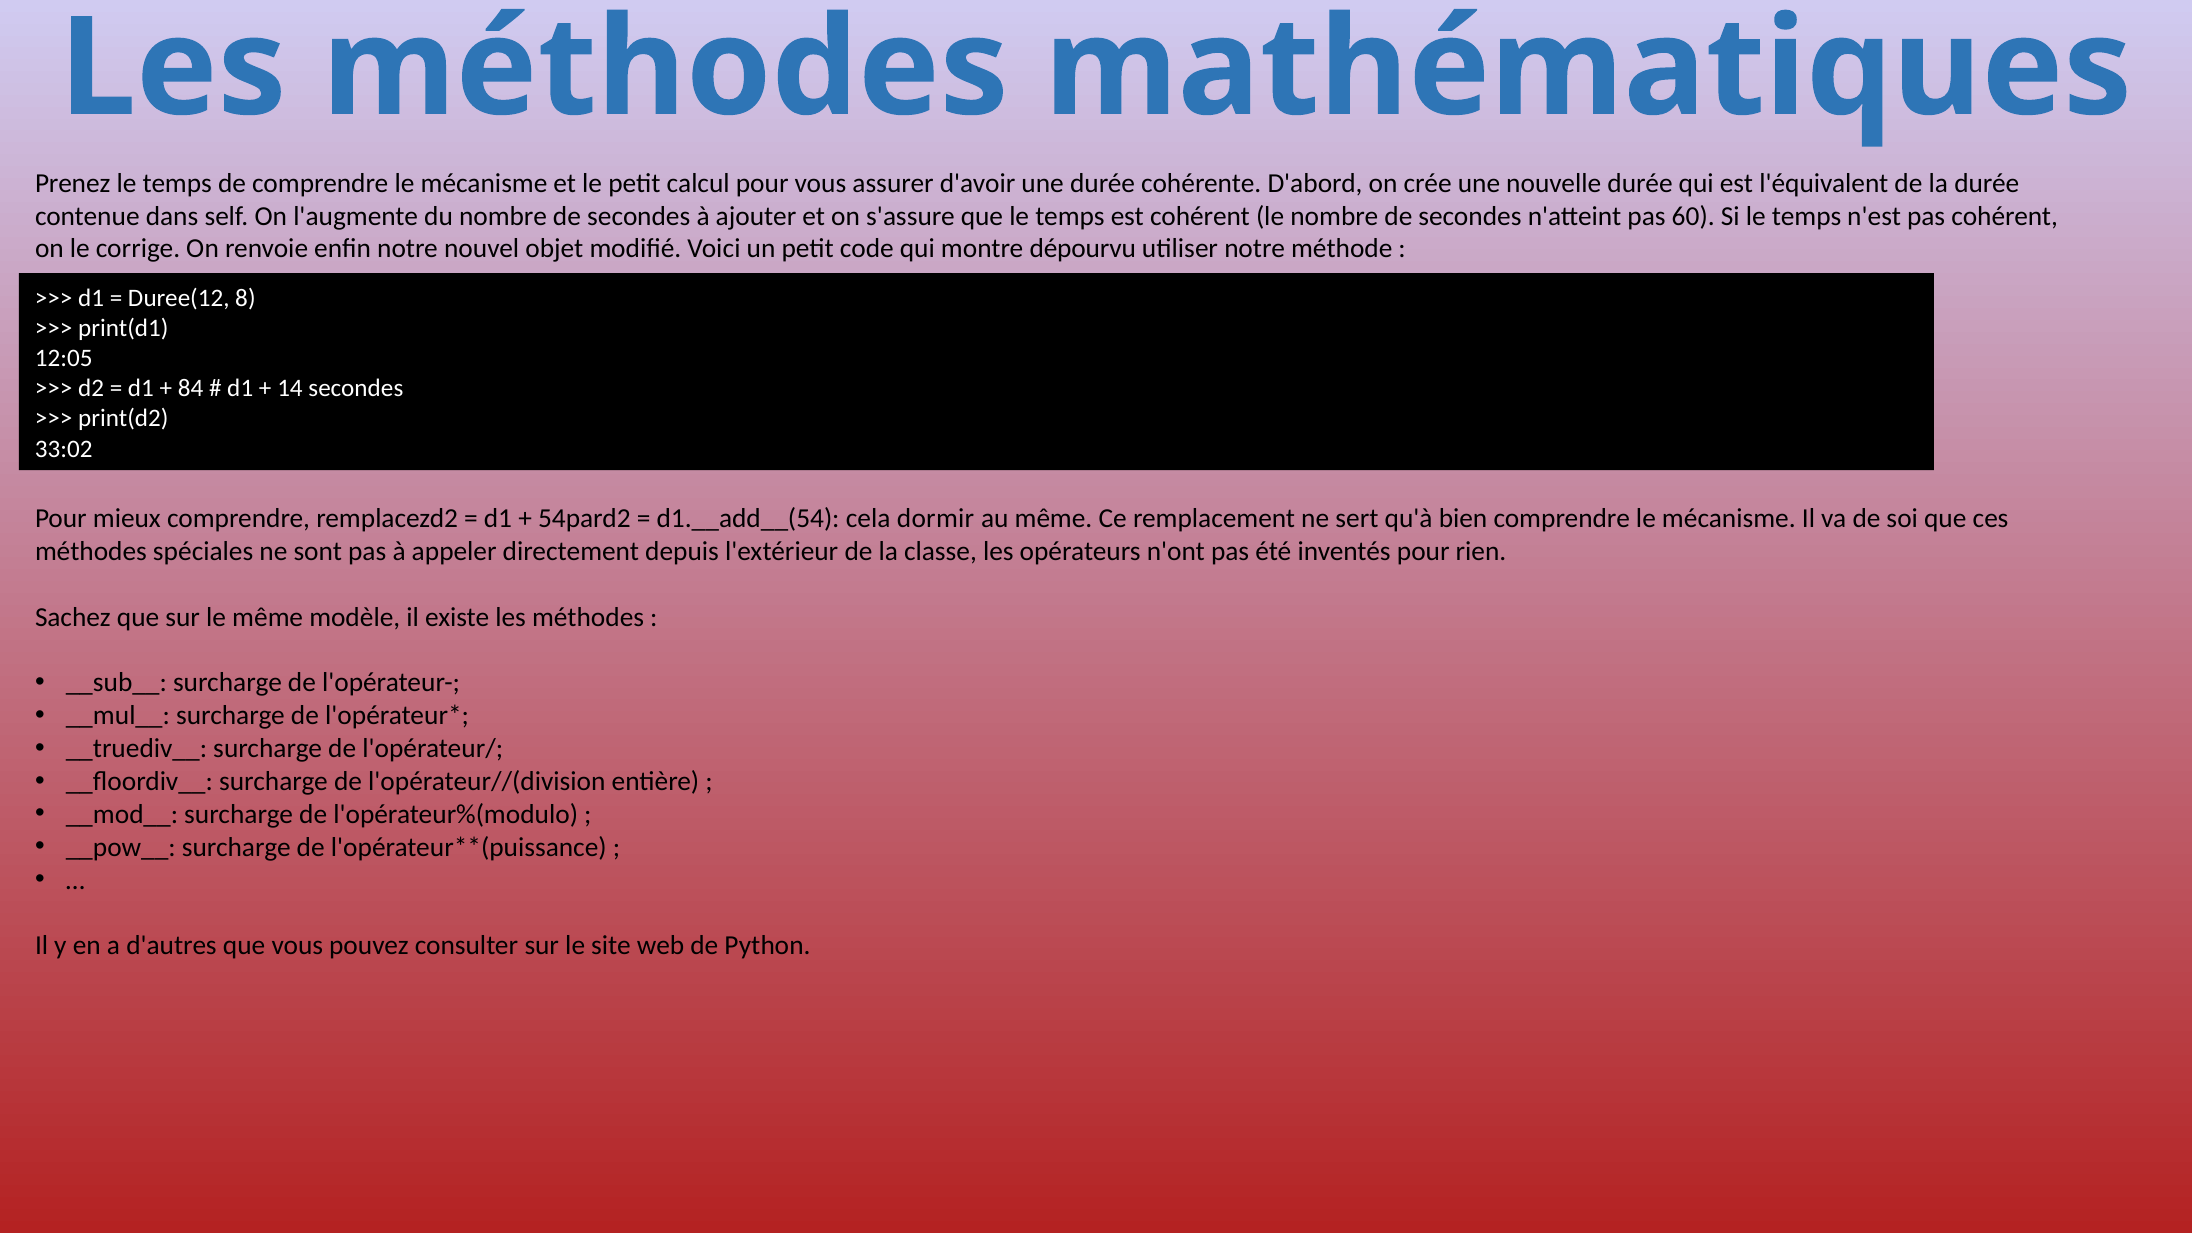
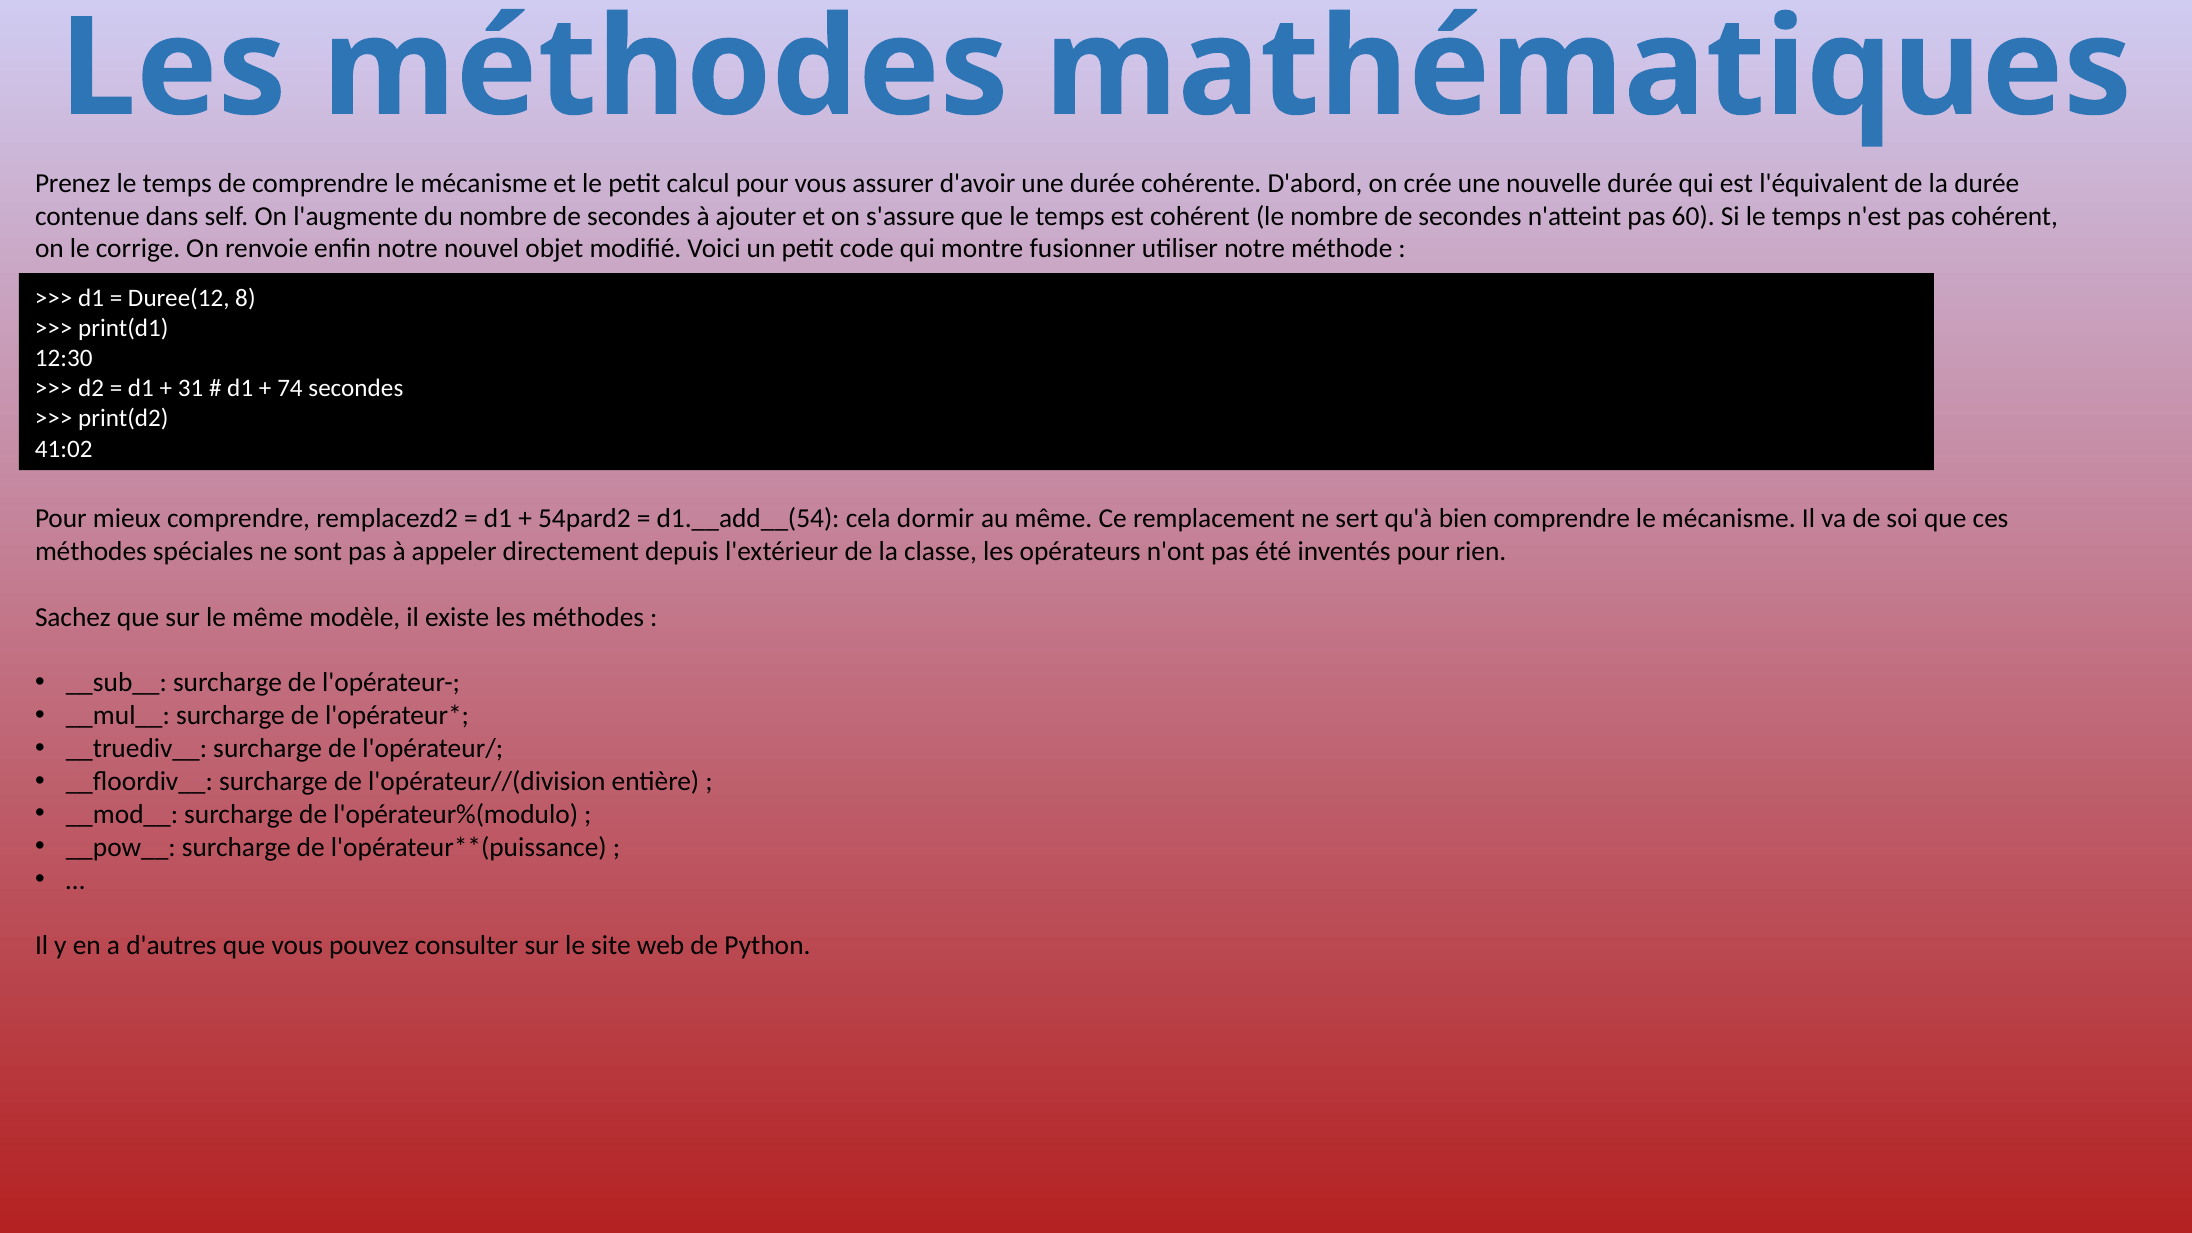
dépourvu: dépourvu -> fusionner (1083, 249)
12:05: 12:05 -> 12:30 (64, 358)
84: 84 -> 31 (191, 388)
14: 14 -> 74 (290, 388)
33:02: 33:02 -> 41:02 (64, 449)
